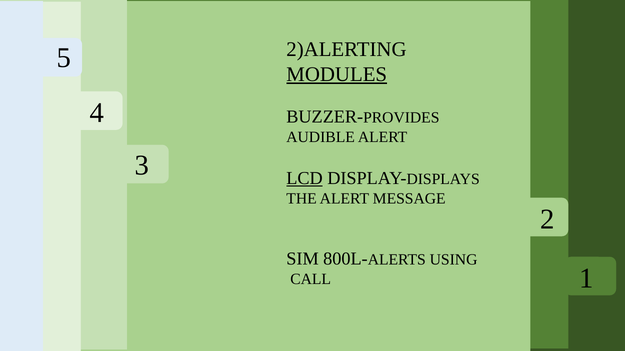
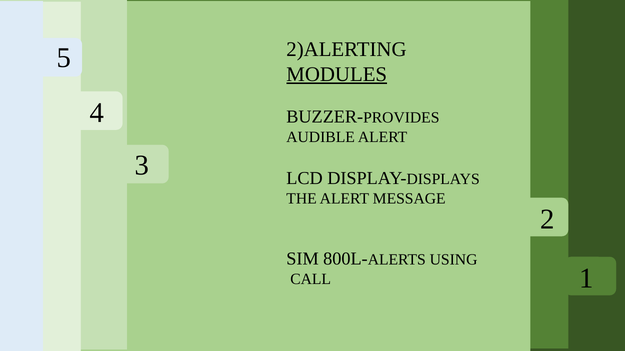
LCD underline: present -> none (305, 179)
